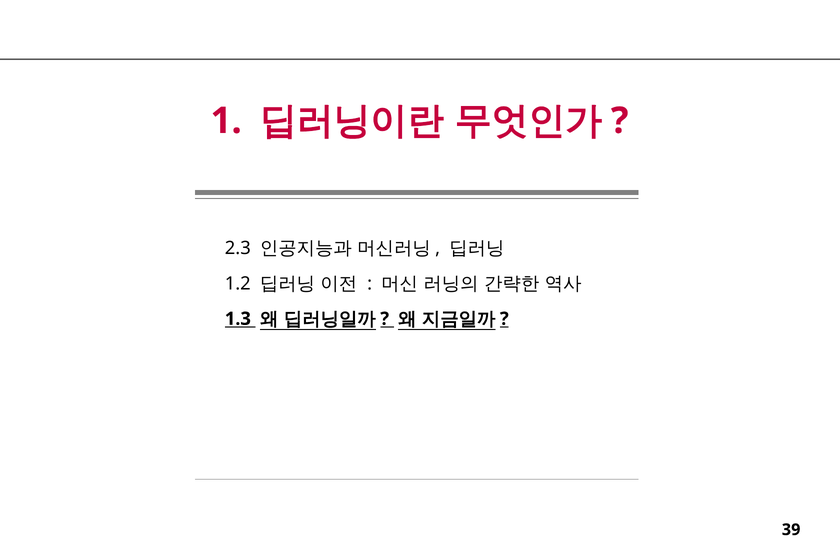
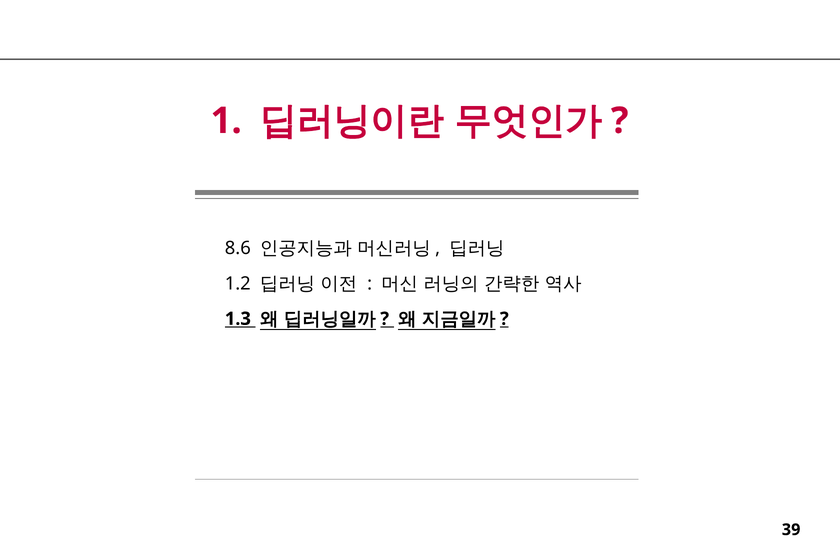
2.3: 2.3 -> 8.6 (238, 248)
